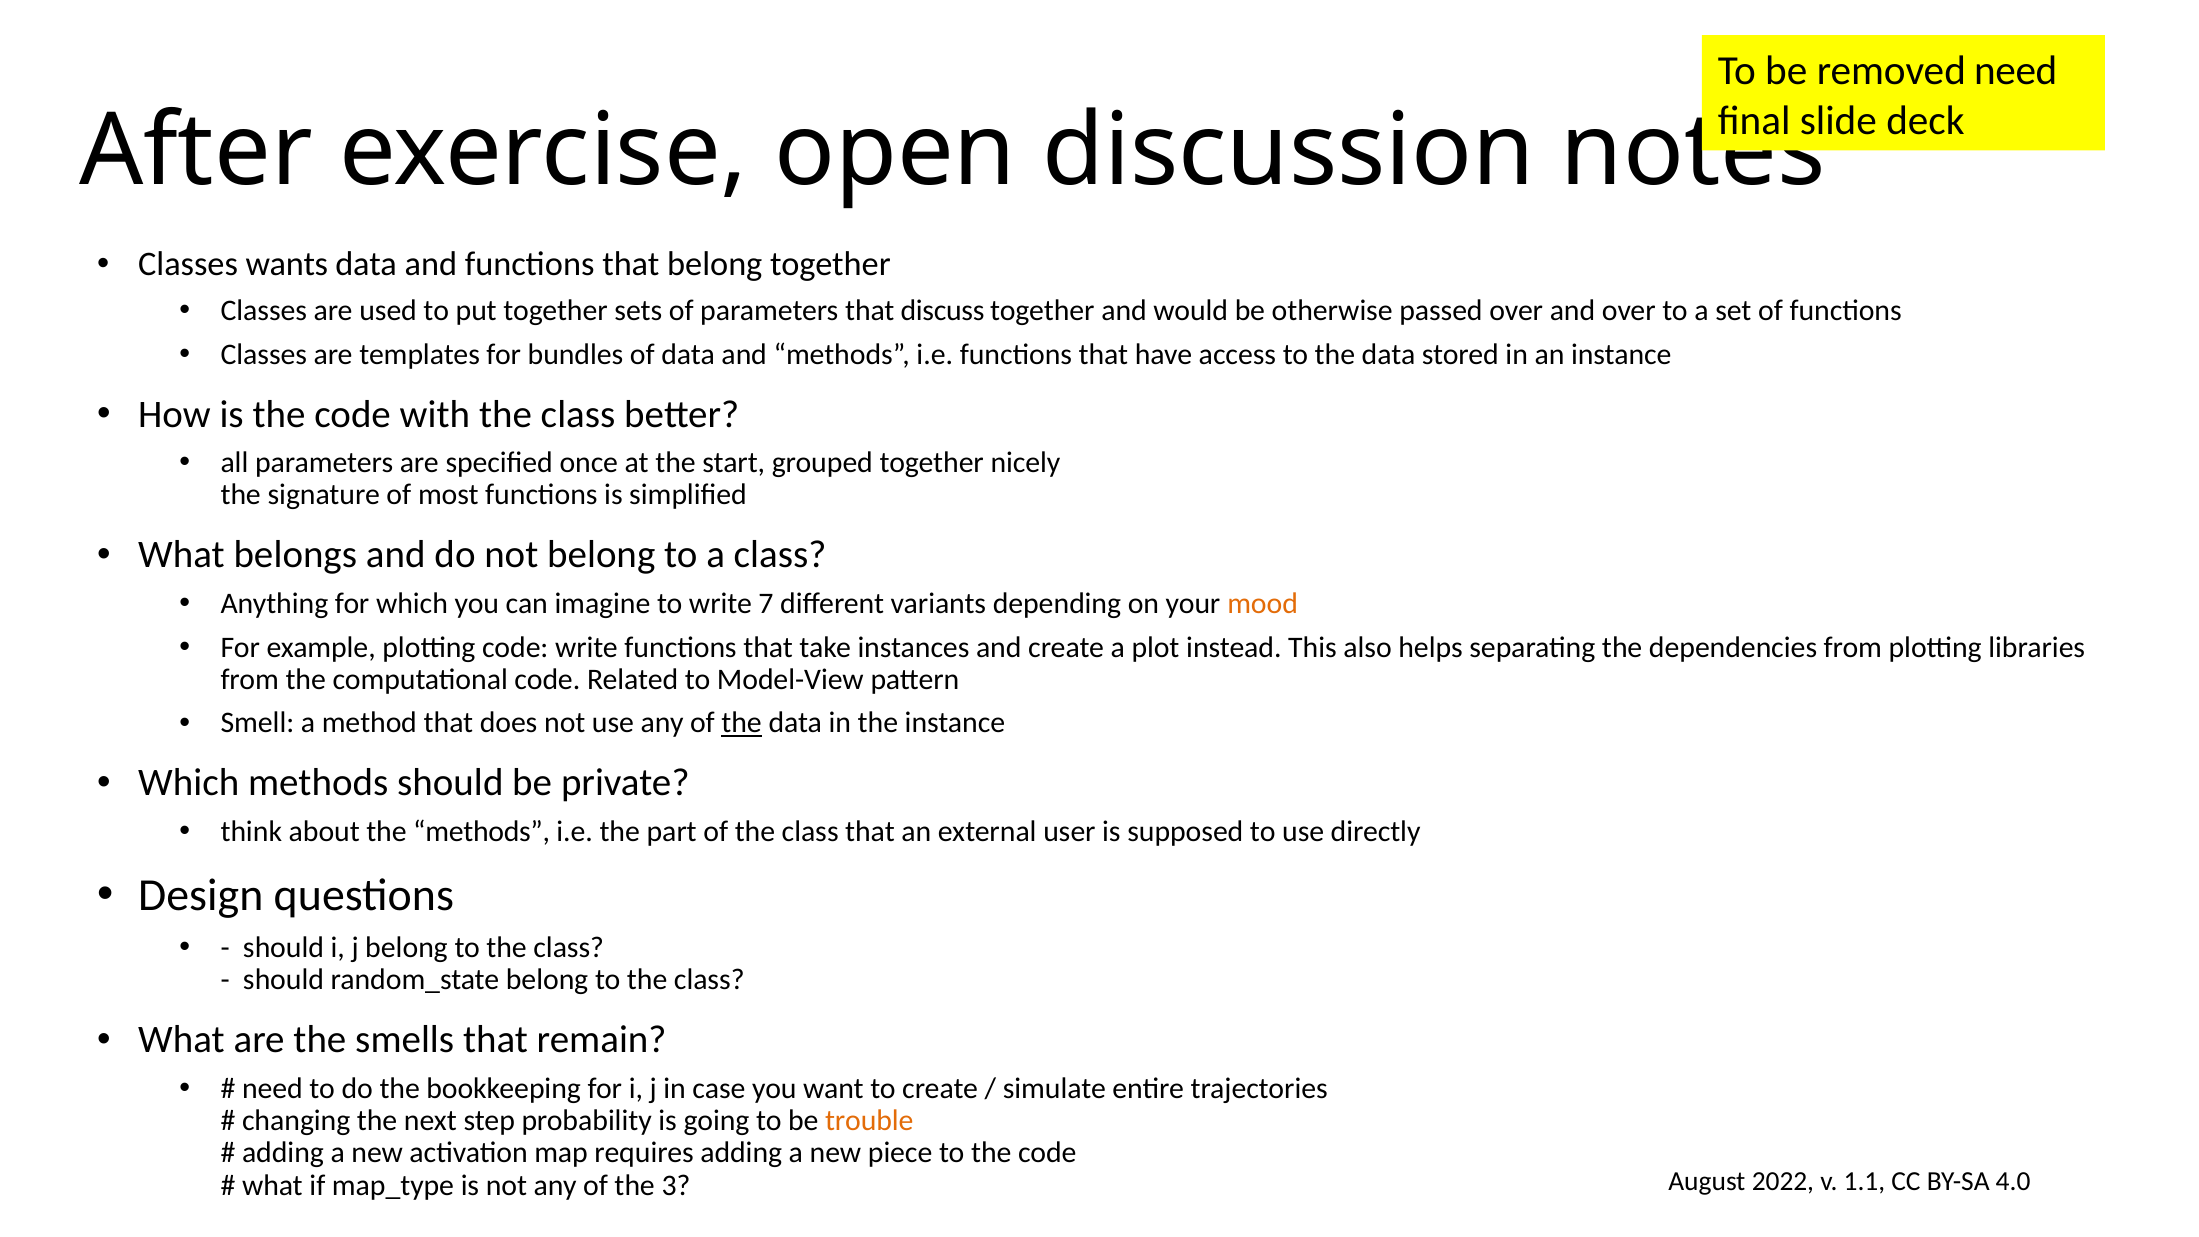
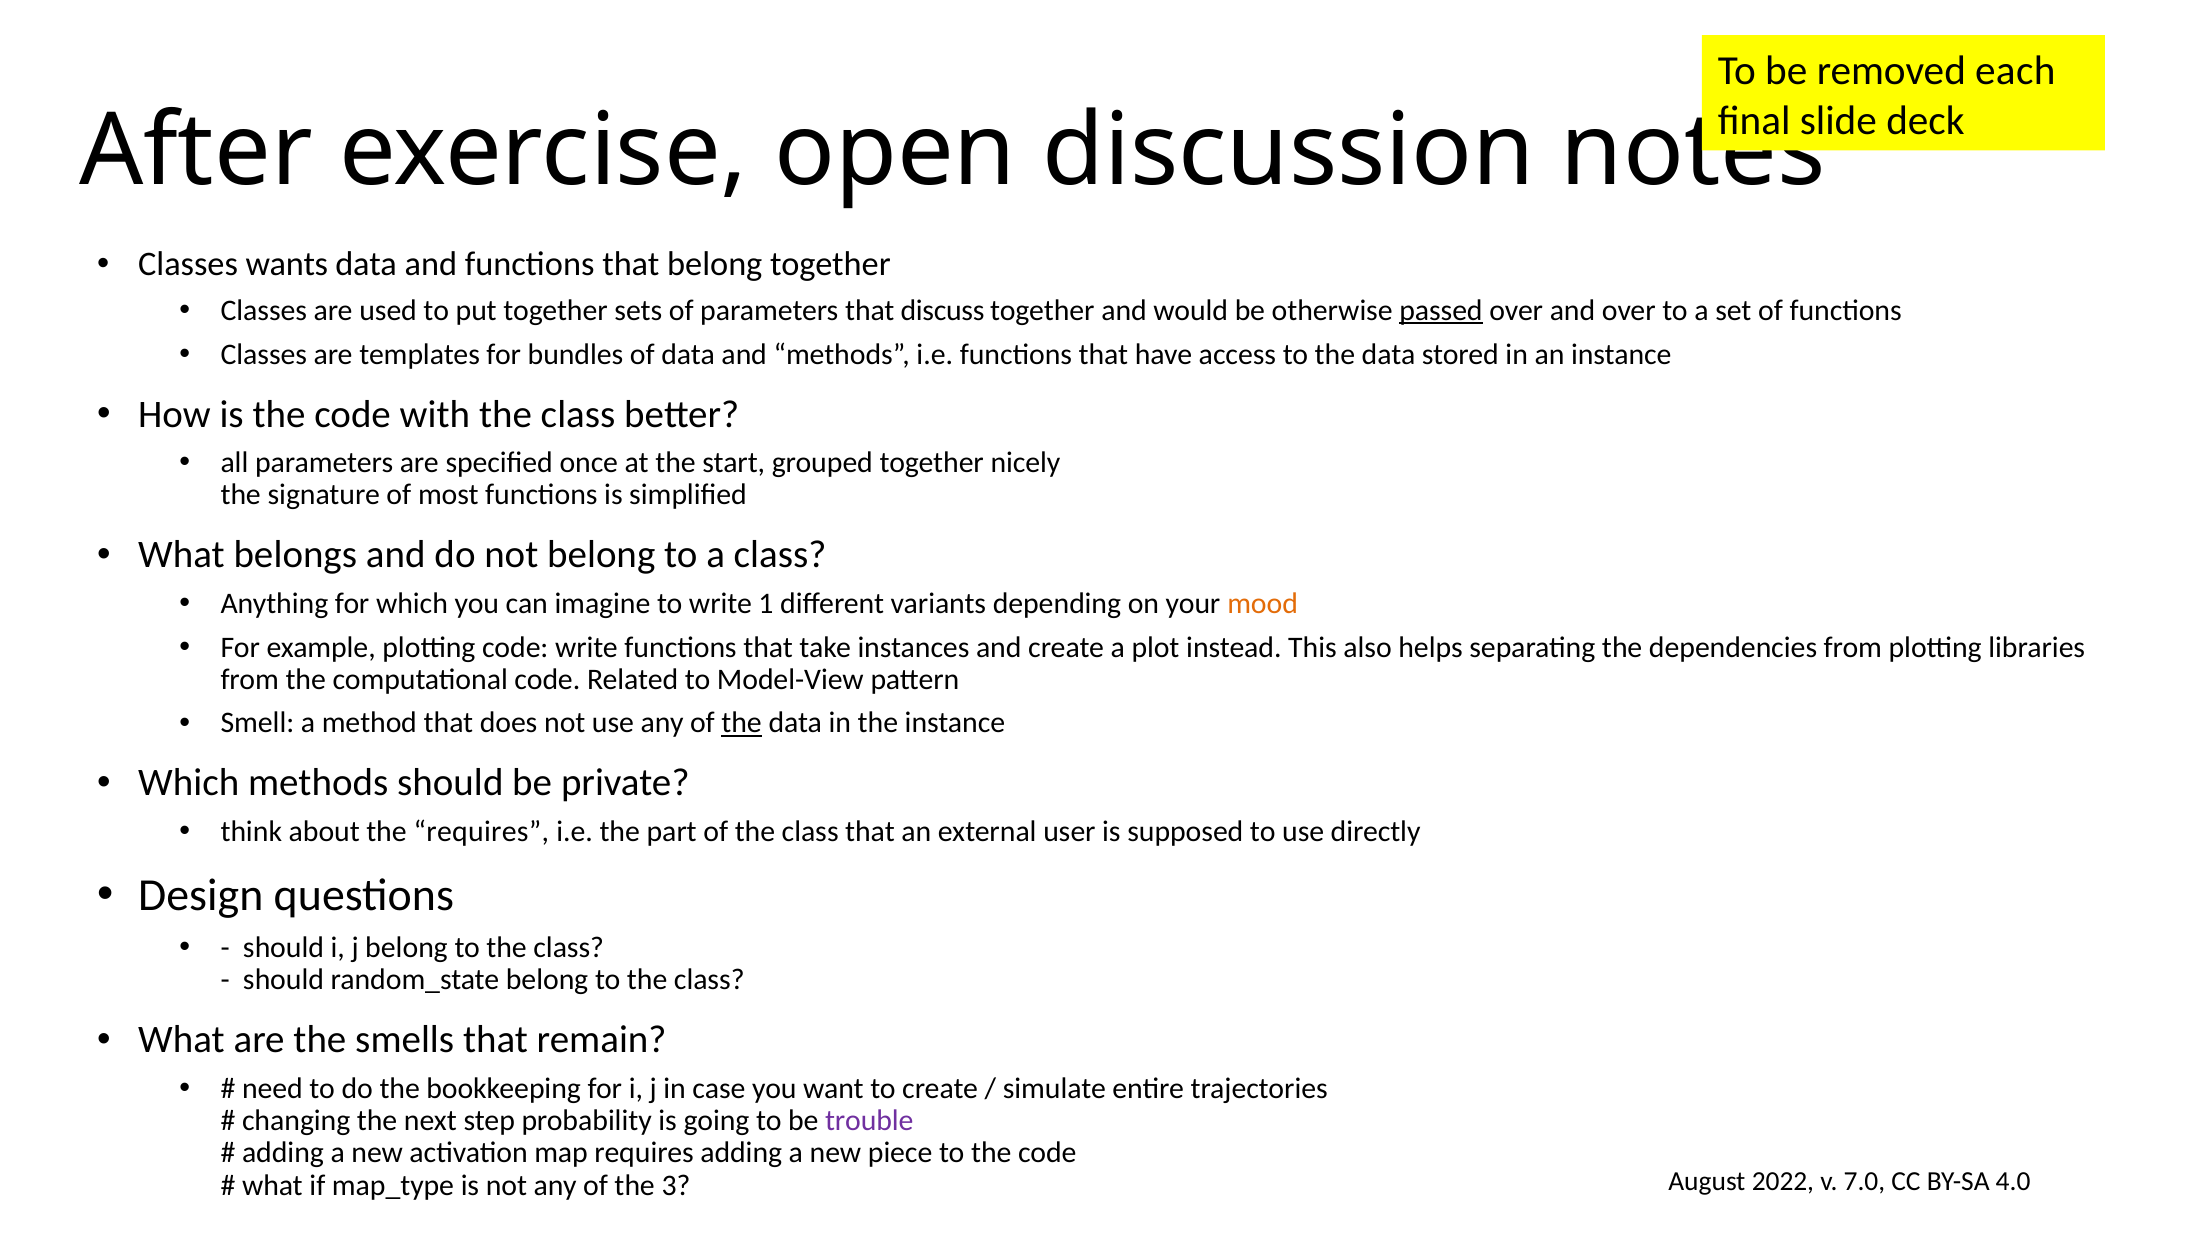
removed need: need -> each (2015, 71)
passed underline: none -> present (1441, 311)
7: 7 -> 1 (766, 604)
the methods: methods -> requires (481, 832)
trouble colour: orange -> purple (869, 1121)
1.1: 1.1 -> 7.0 (1864, 1181)
